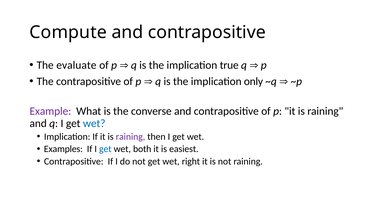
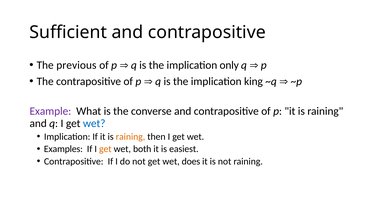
Compute: Compute -> Sufficient (68, 32)
evaluate: evaluate -> previous (76, 65)
true: true -> only (229, 65)
only: only -> king (253, 81)
raining colour: purple -> orange (130, 137)
get colour: blue -> orange (105, 149)
right: right -> does (191, 162)
